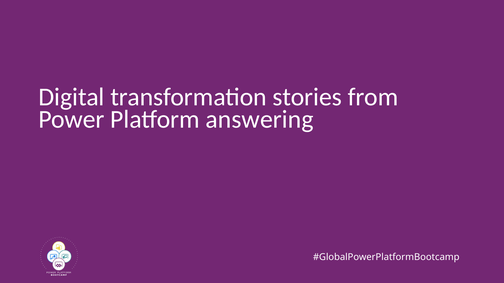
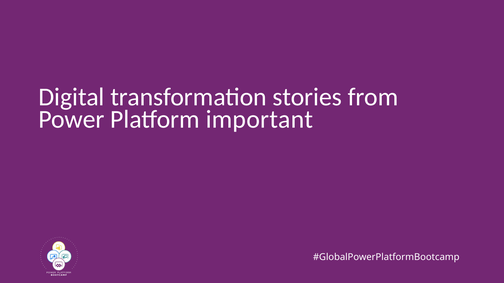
answering: answering -> important (259, 120)
